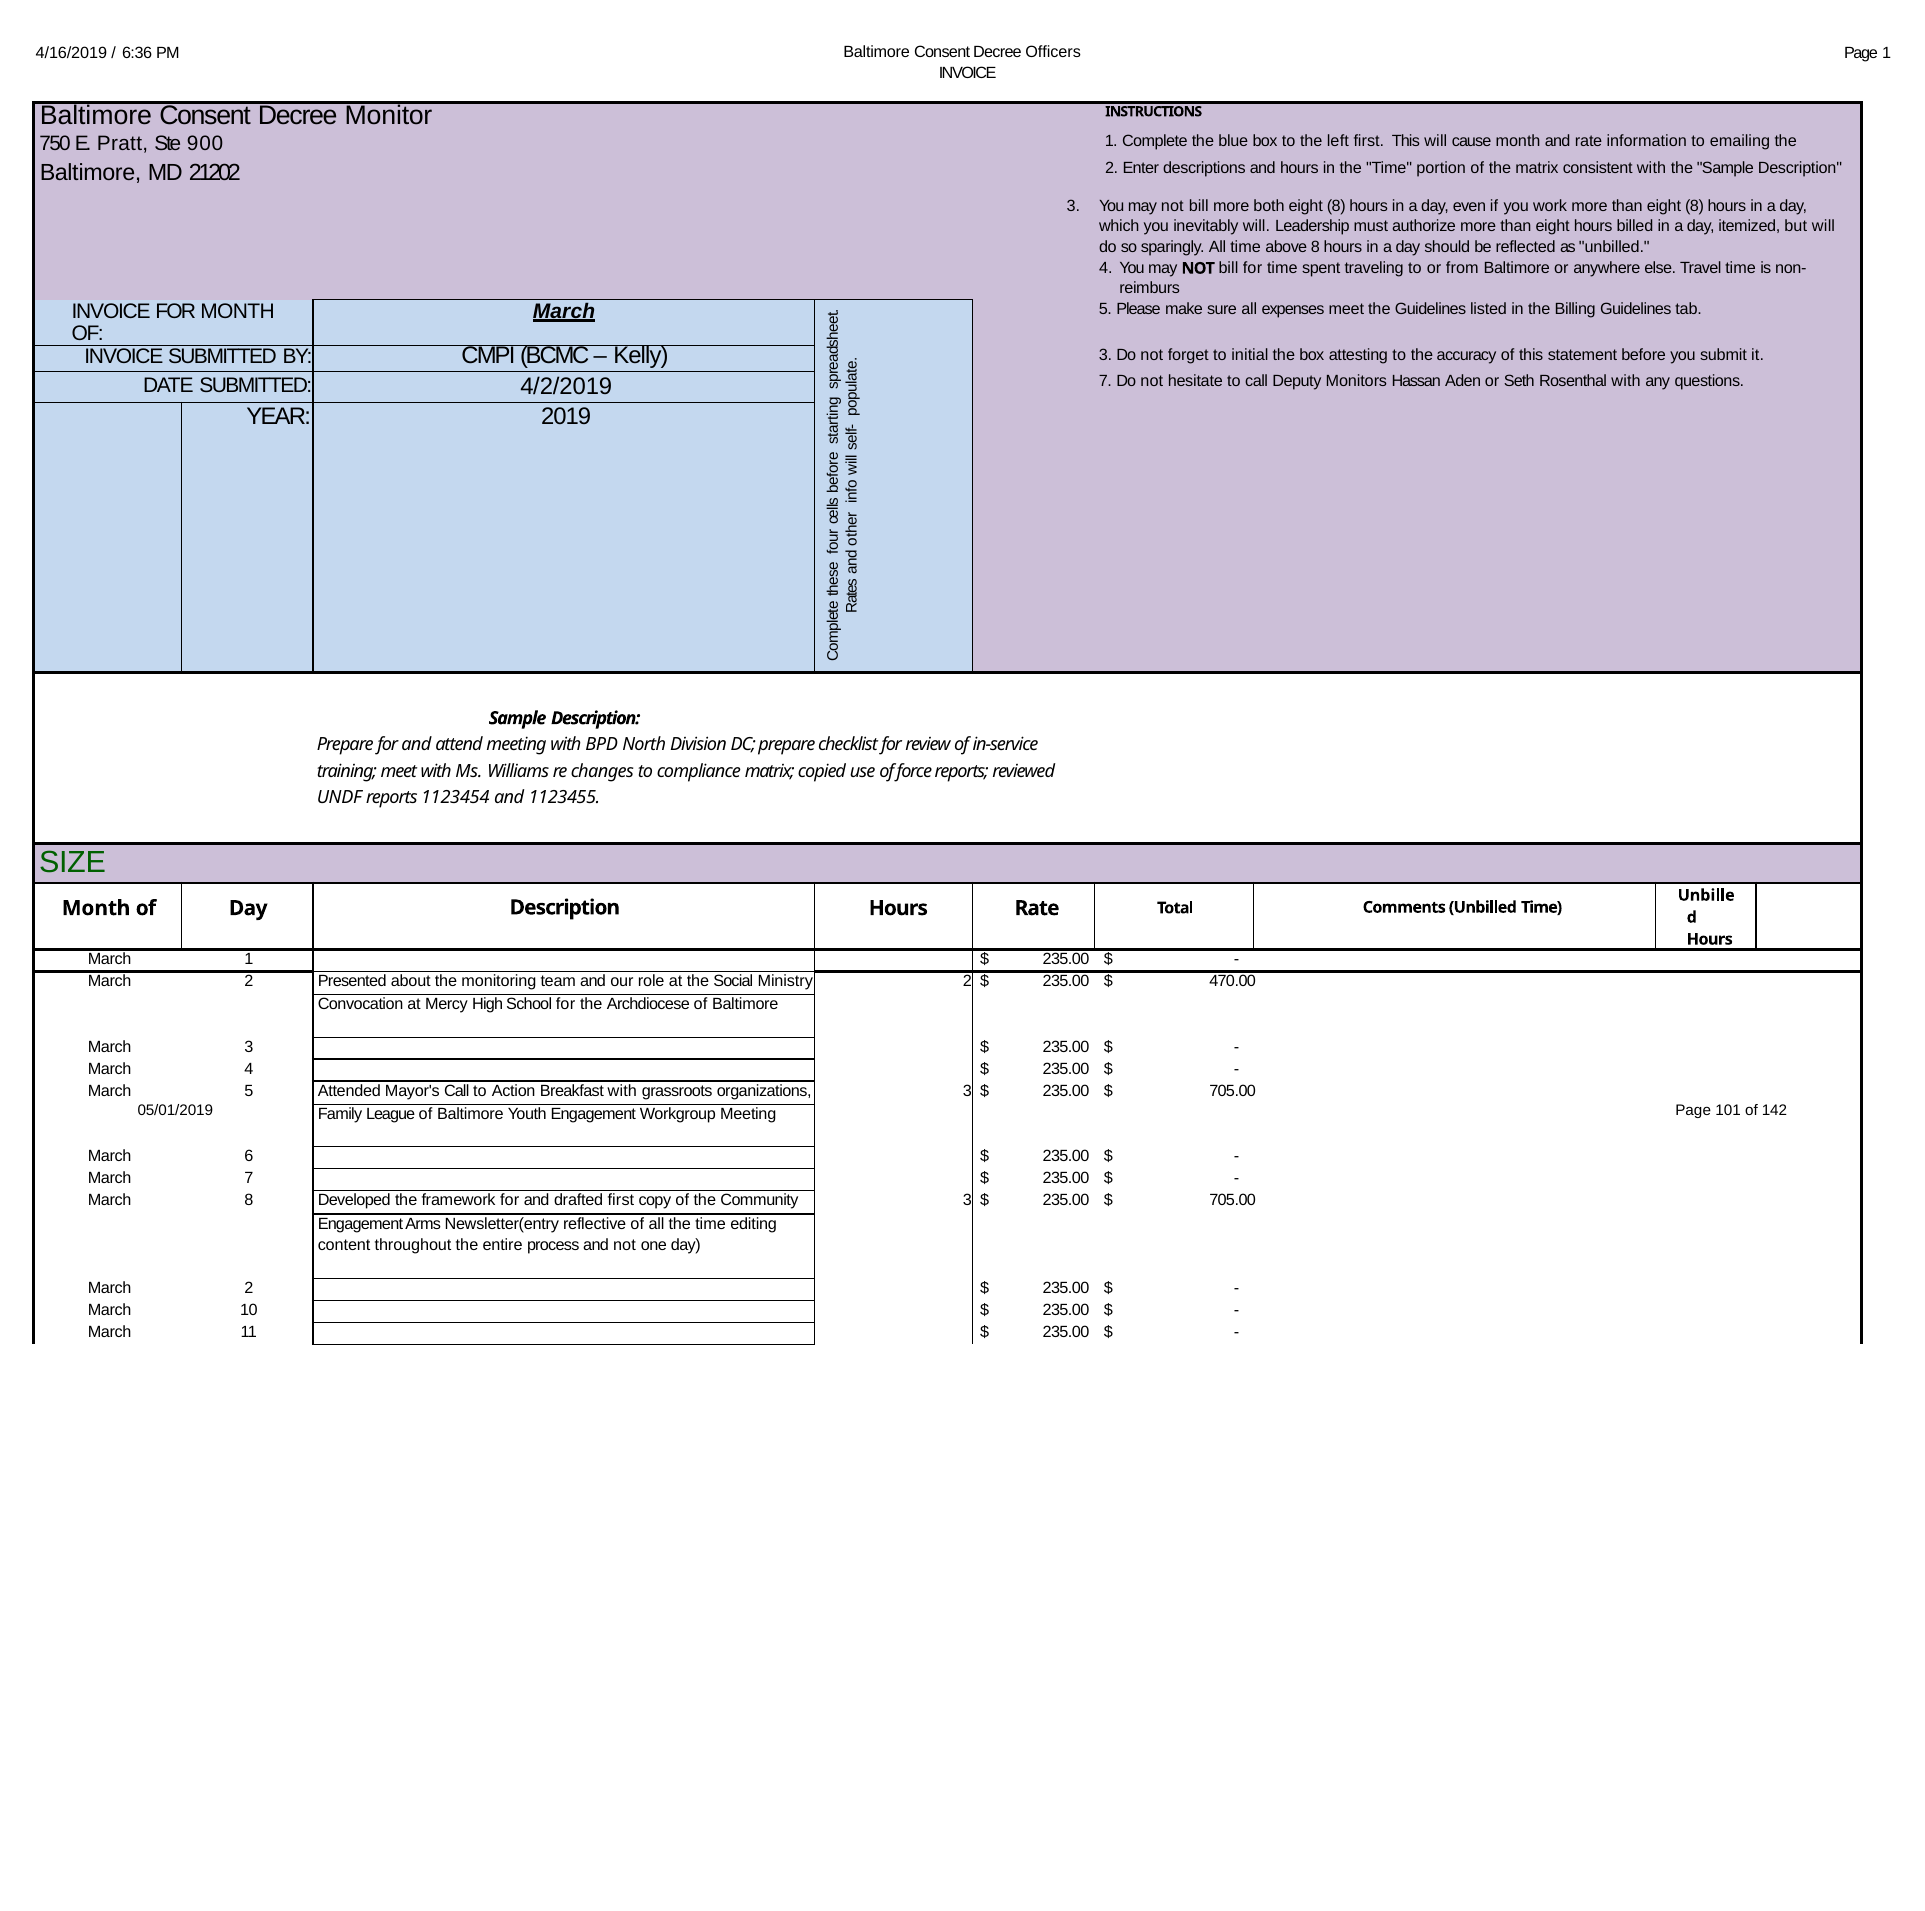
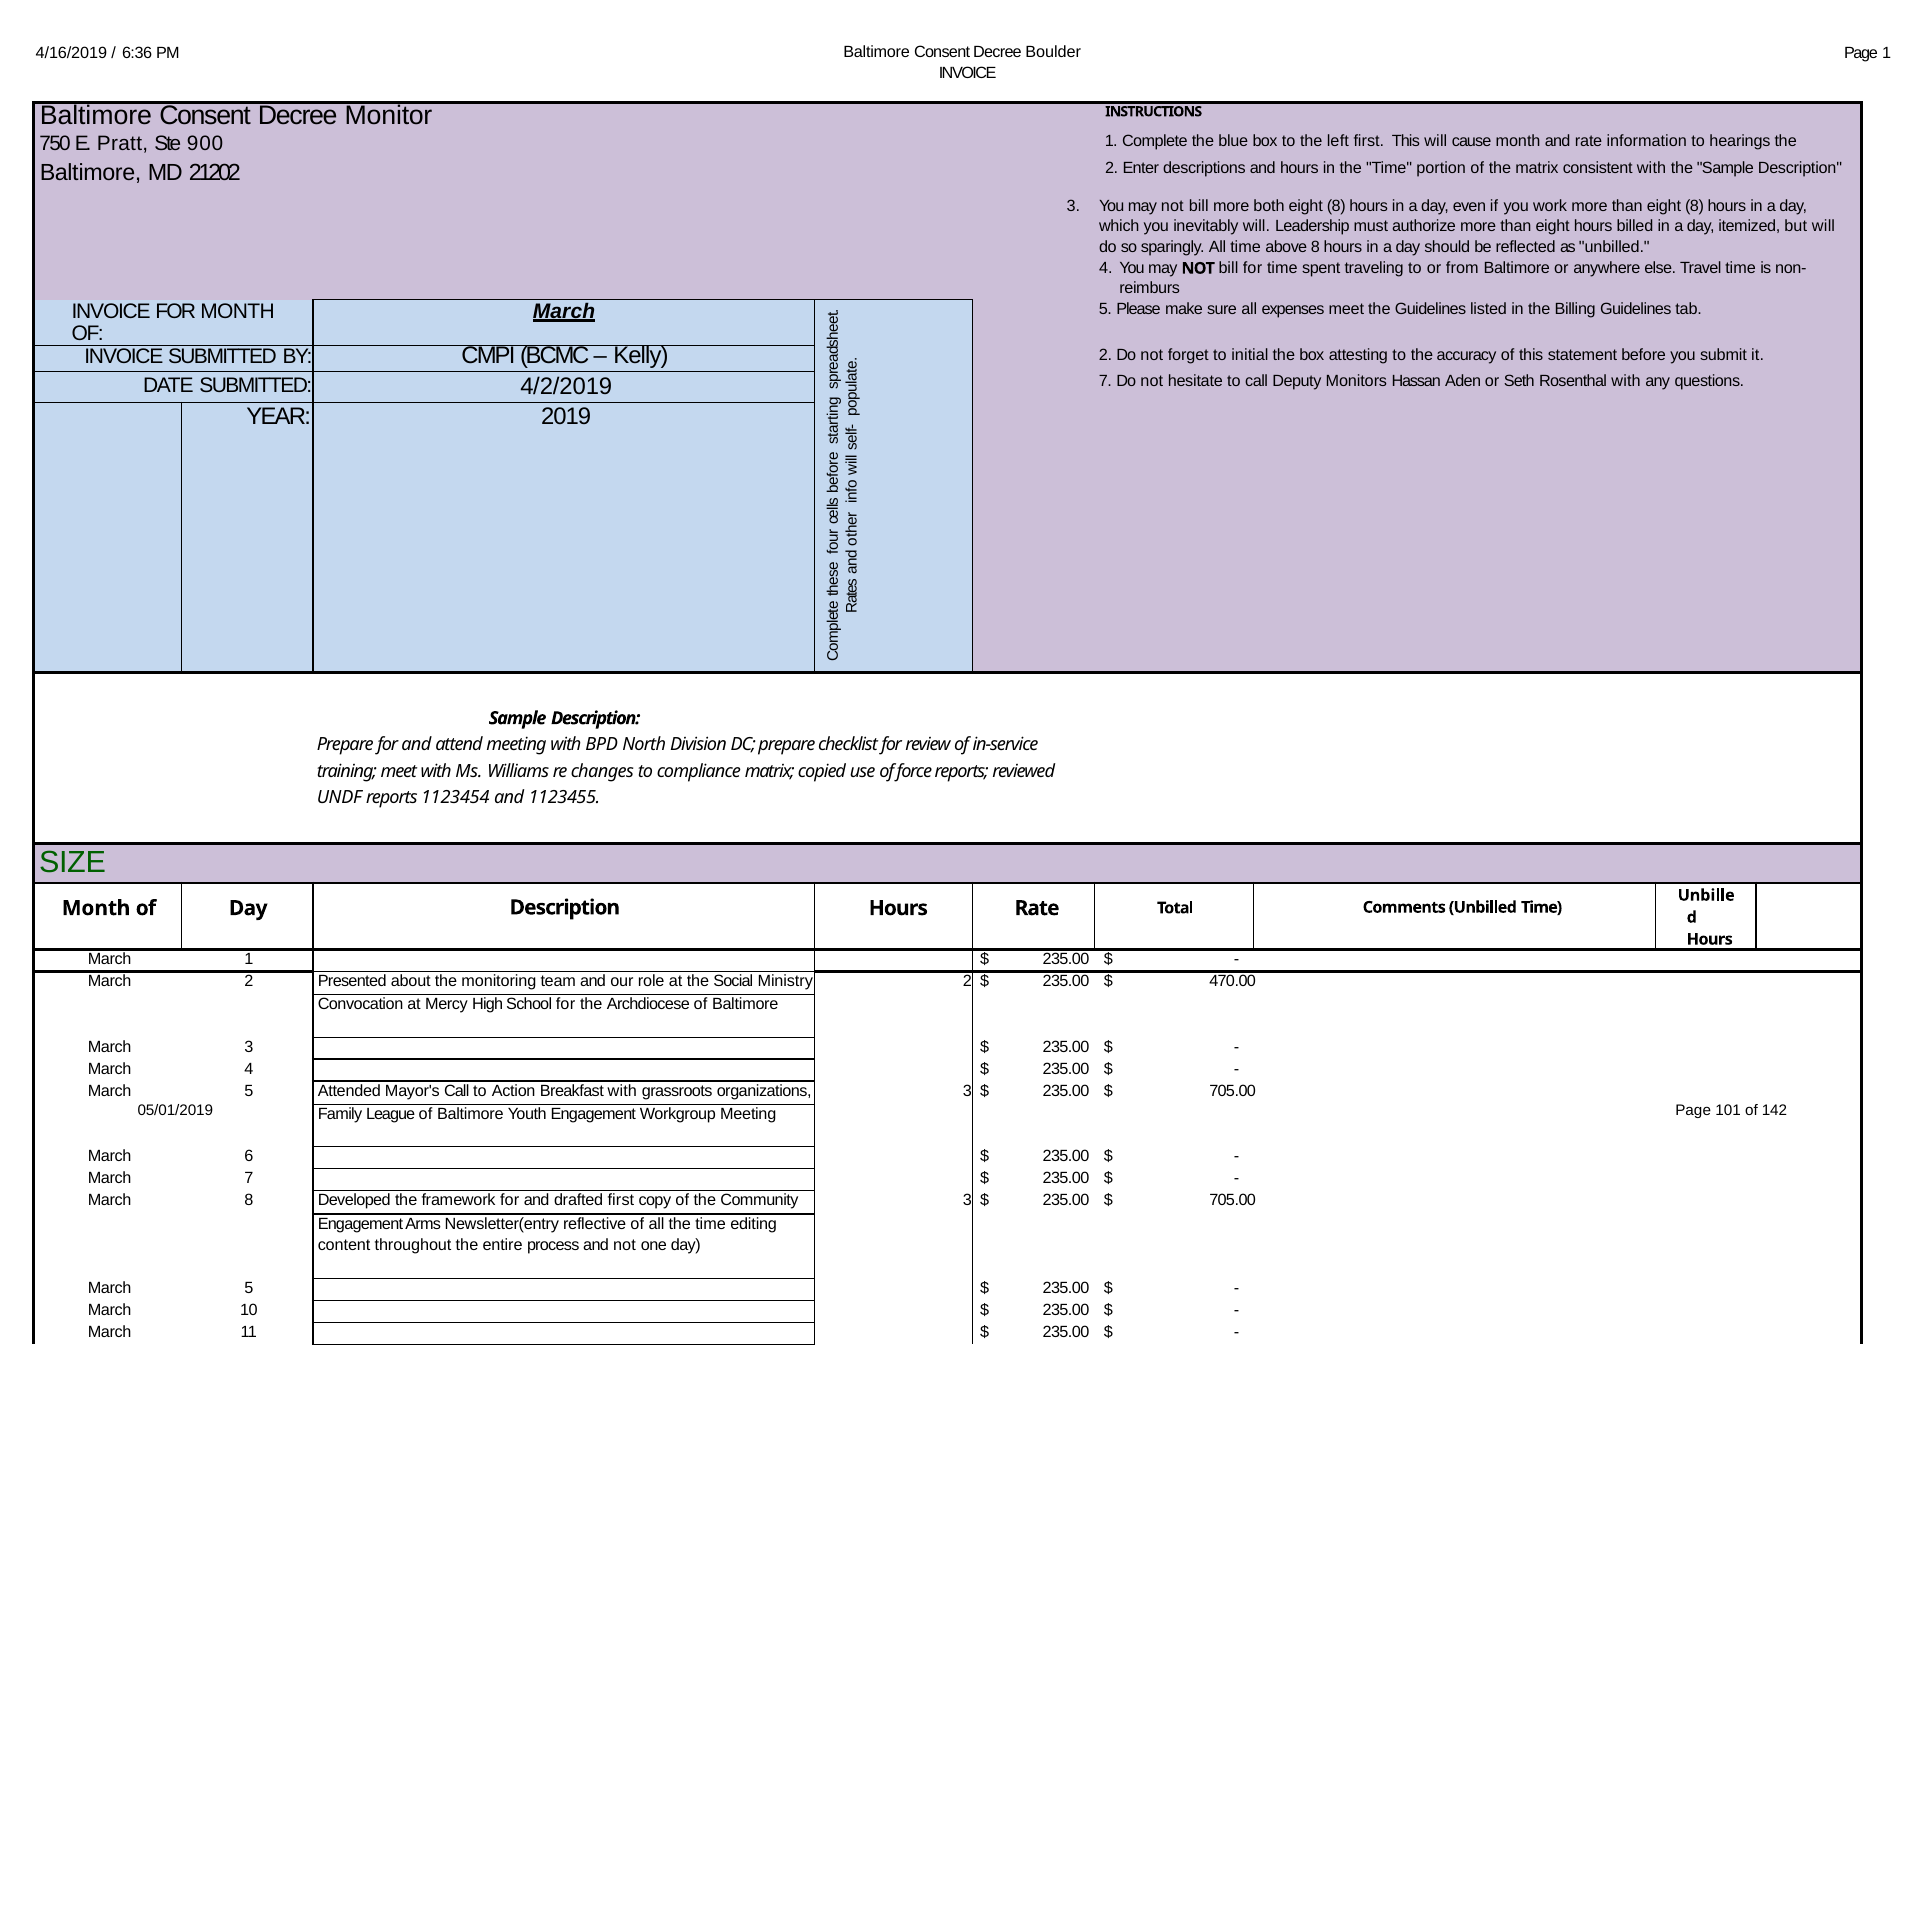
Officers: Officers -> Boulder (1053, 52)
emailing: emailing -> hearings (1740, 141)
Kelly 3: 3 -> 2 (1105, 355)
2: 2 -> 5 (249, 1289)
